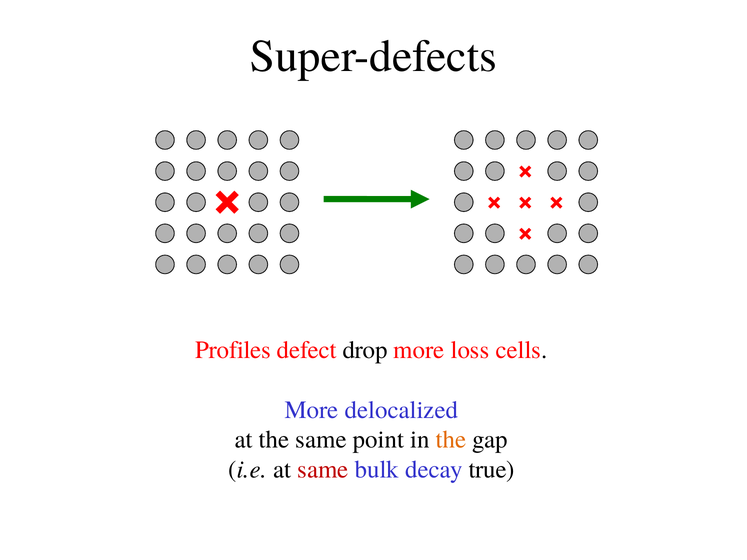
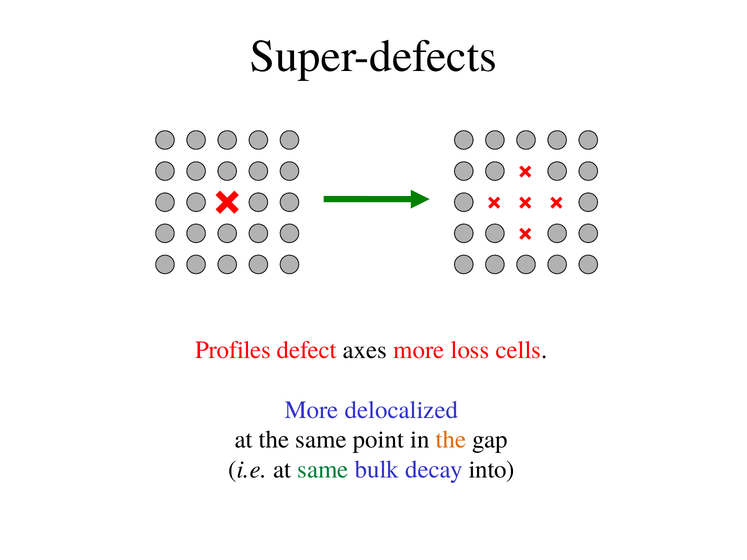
drop: drop -> axes (365, 350)
same colour: red -> green (323, 470)
true: true -> into (492, 470)
